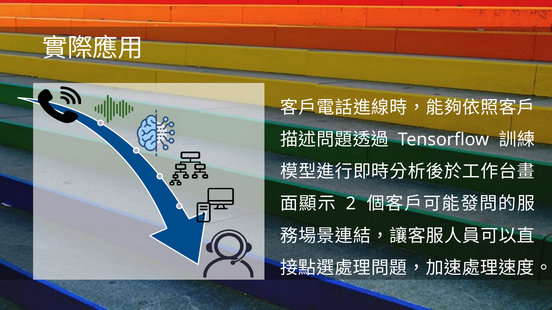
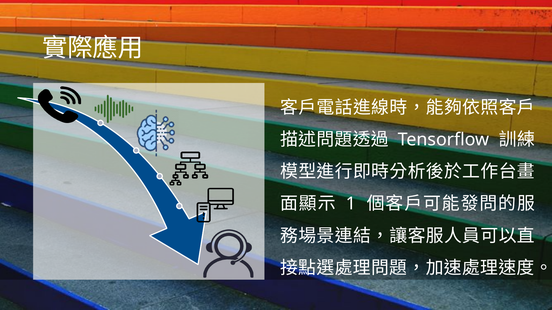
2: 2 -> 1 (351, 204)
